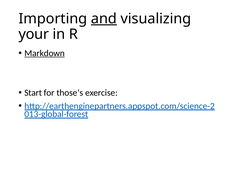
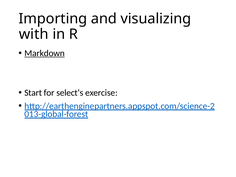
and underline: present -> none (104, 19)
your: your -> with (34, 34)
those‘s: those‘s -> select‘s (70, 93)
